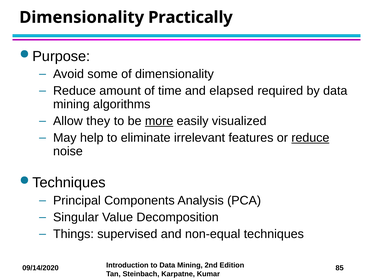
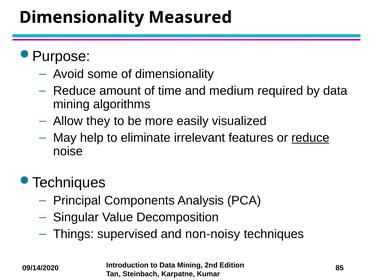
Practically: Practically -> Measured (190, 17)
elapsed: elapsed -> medium (232, 91)
more underline: present -> none (159, 121)
non-equal: non-equal -> non-noisy (213, 234)
